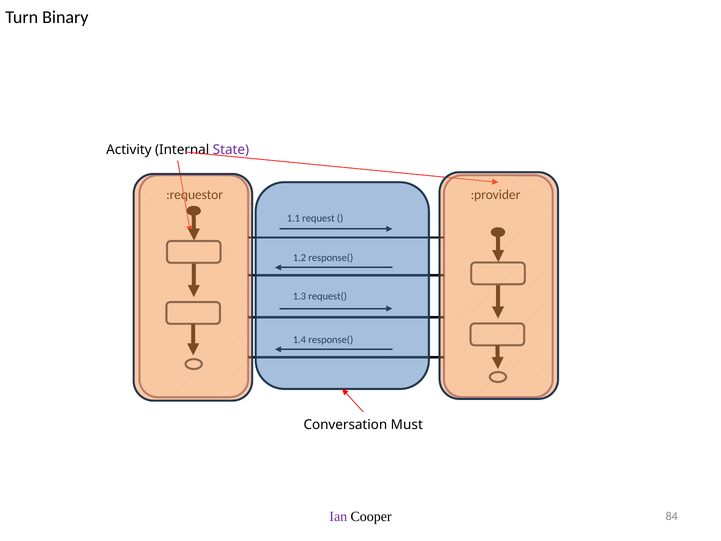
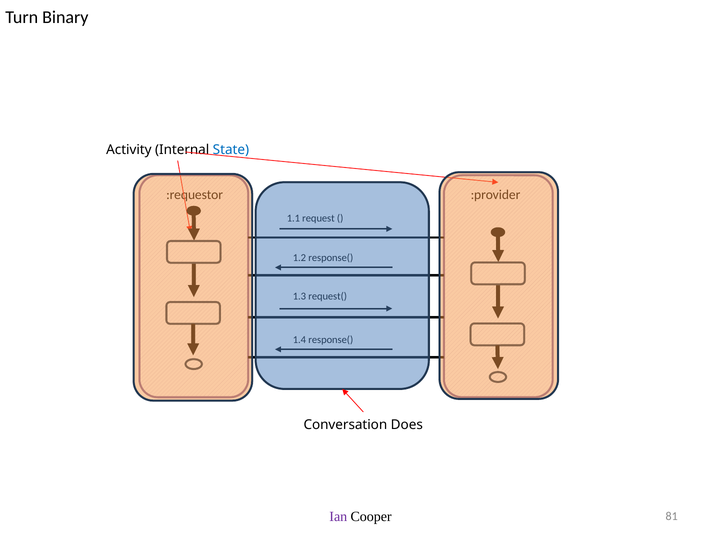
State colour: purple -> blue (231, 150)
Must: Must -> Does (407, 424)
84: 84 -> 81 (672, 516)
